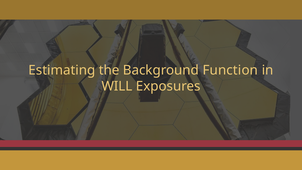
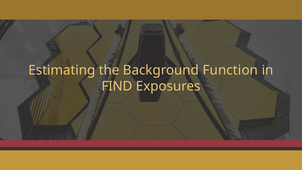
WILL: WILL -> FIND (117, 86)
